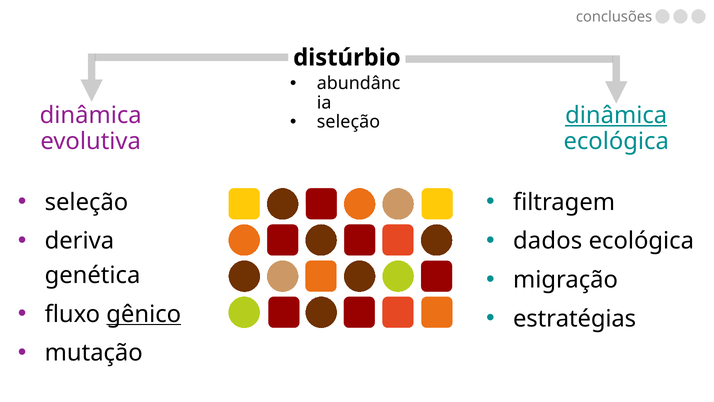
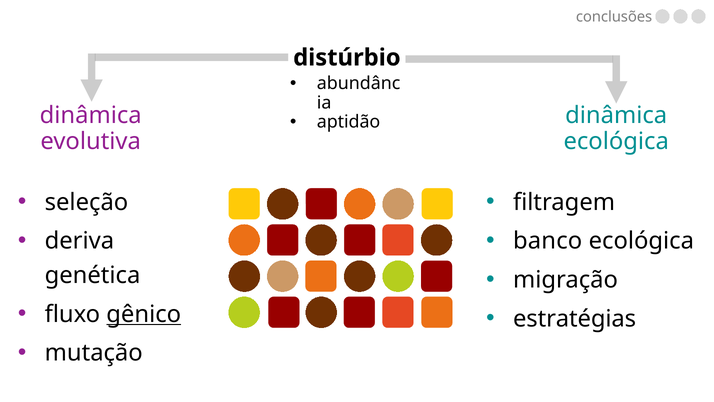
dinâmica underline: present -> none (616, 116)
seleção: seleção -> aptidão (349, 122)
dados: dados -> banco (548, 241)
